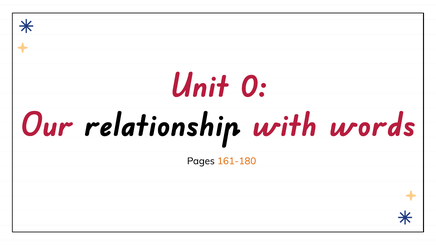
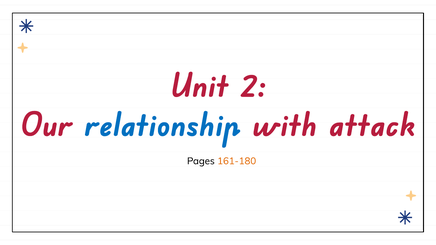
0: 0 -> 2 (253, 86)
relationship colour: black -> blue (163, 125)
words: words -> attack (372, 125)
